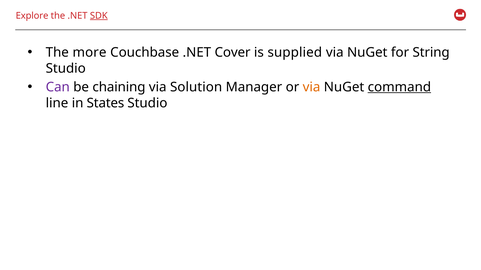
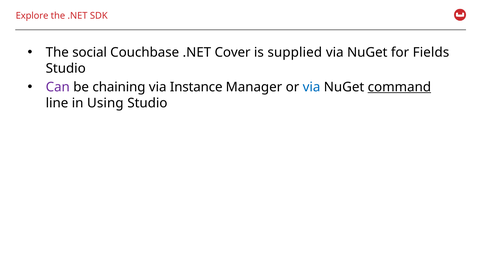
SDK underline: present -> none (99, 16)
more: more -> social (90, 53)
String: String -> Fields (431, 53)
Solution: Solution -> Instance (196, 87)
via colour: orange -> blue (312, 87)
States: States -> Using (105, 103)
